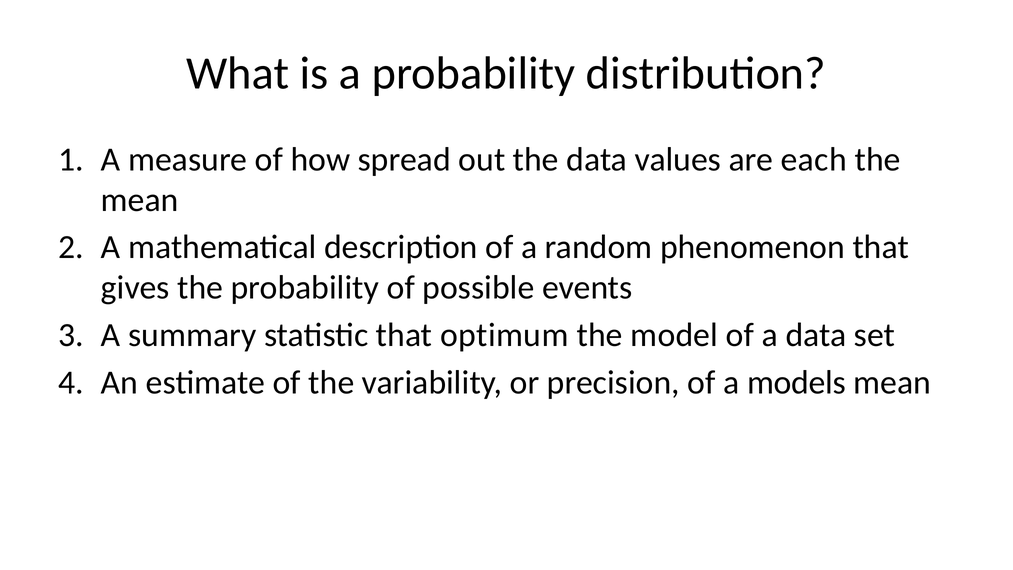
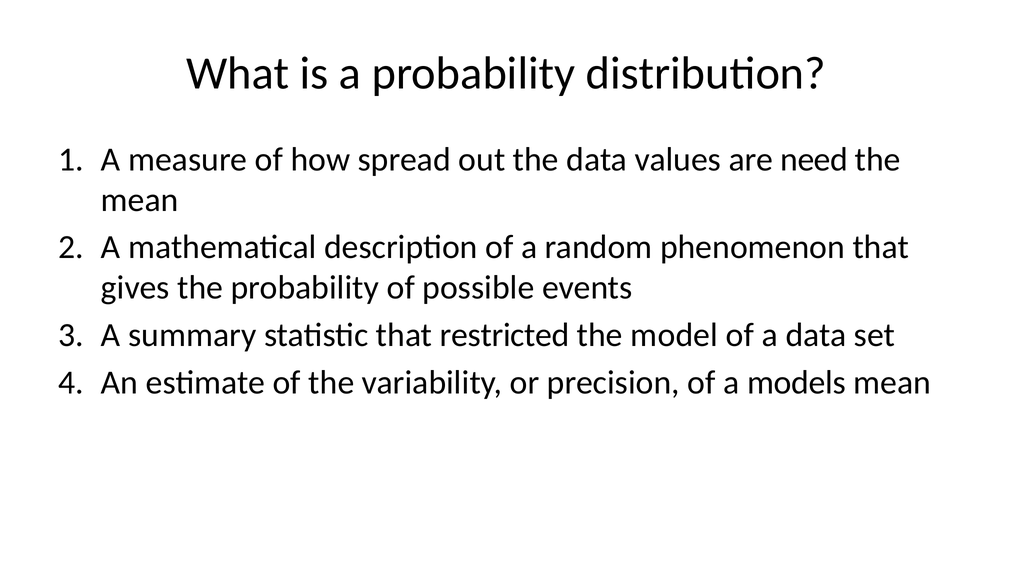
each: each -> need (814, 159)
optimum: optimum -> restricted (505, 335)
